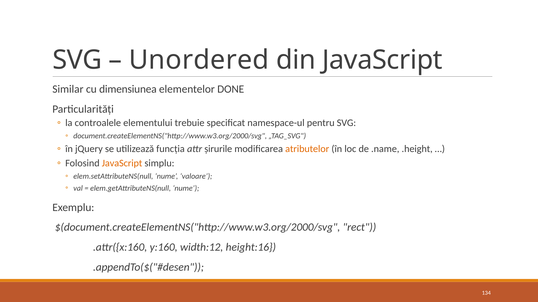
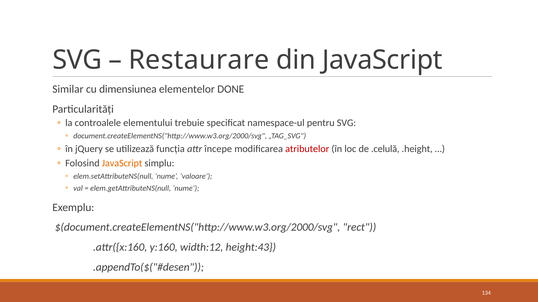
Unordered: Unordered -> Restaurare (199, 60)
șirurile: șirurile -> începe (218, 149)
atributelor colour: orange -> red (307, 149)
.name: .name -> .celulă (385, 149)
height:16: height:16 -> height:43 (251, 248)
